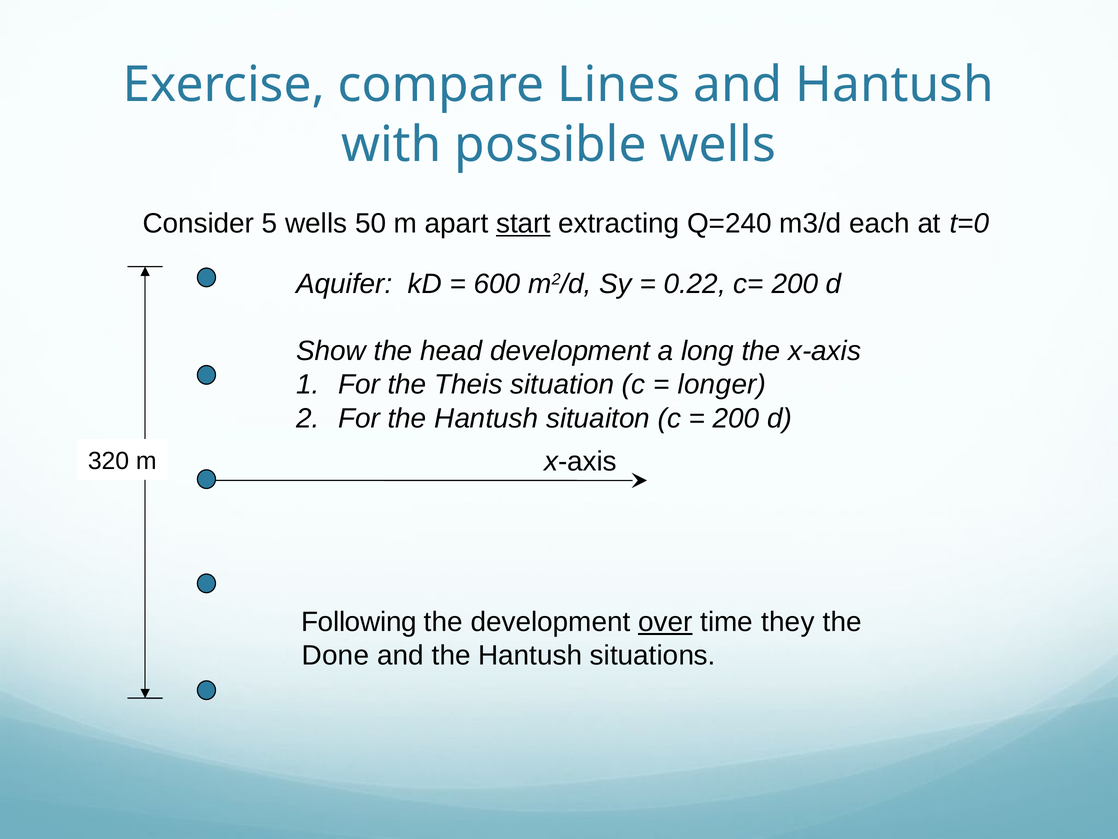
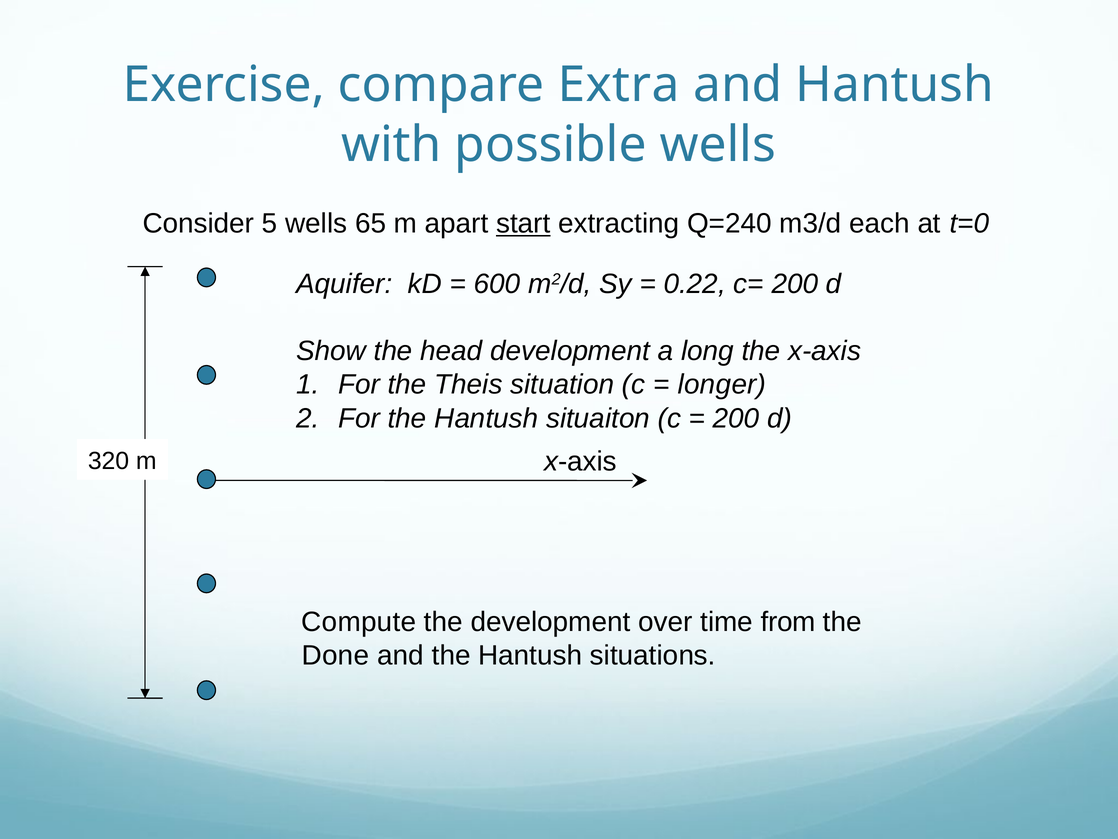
Lines: Lines -> Extra (619, 85)
50: 50 -> 65 (371, 224)
Following: Following -> Compute (359, 622)
over underline: present -> none (665, 622)
they: they -> from (788, 622)
